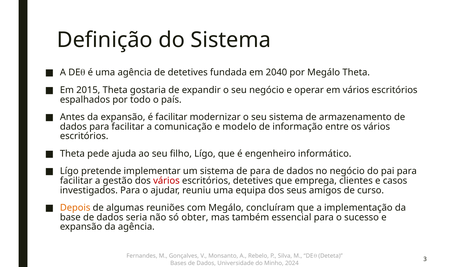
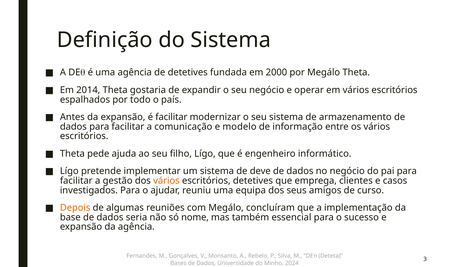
2040: 2040 -> 2000 (276, 72)
2015: 2015 -> 2014 (88, 90)
de para: para -> deve (260, 171)
vários colour: red -> orange (166, 180)
obter: obter -> nome (195, 217)
